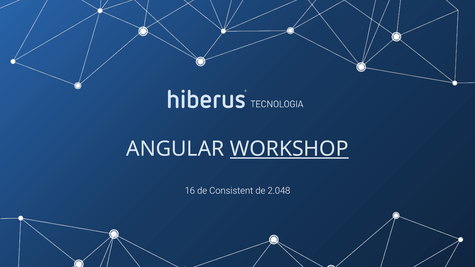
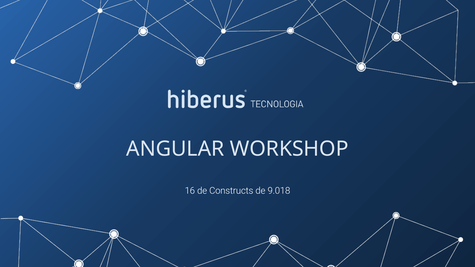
WORKSHOP underline: present -> none (289, 149)
Consistent: Consistent -> Constructs (231, 191)
2.048: 2.048 -> 9.018 (279, 191)
